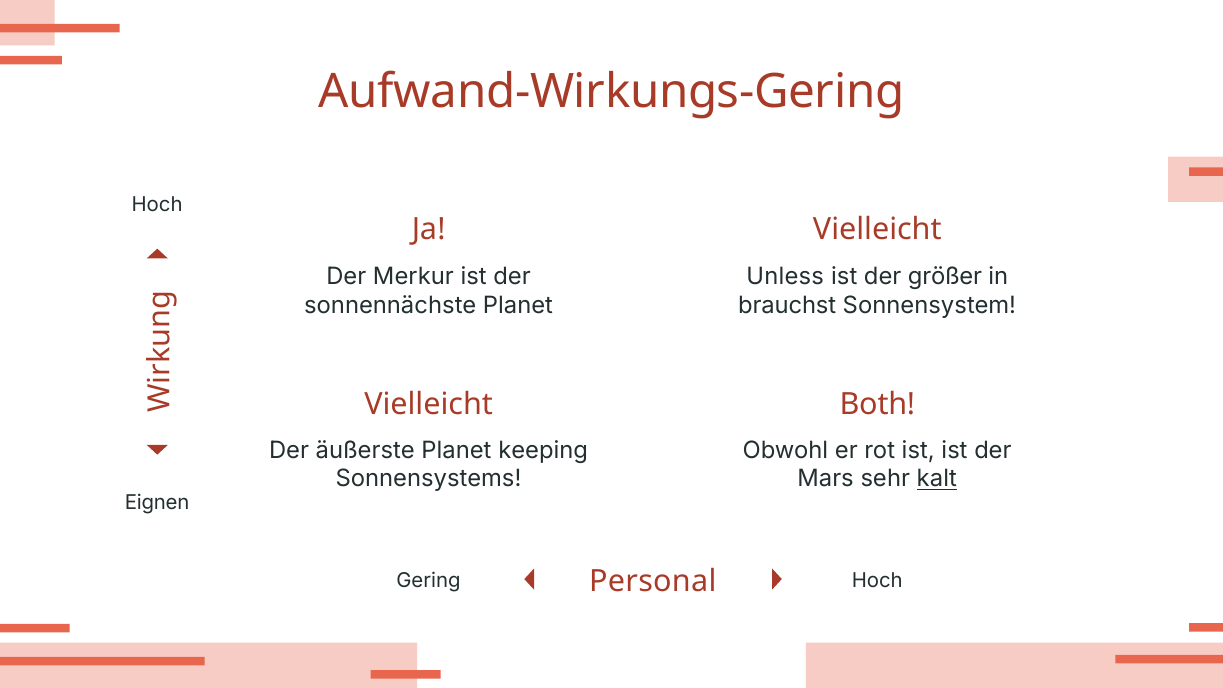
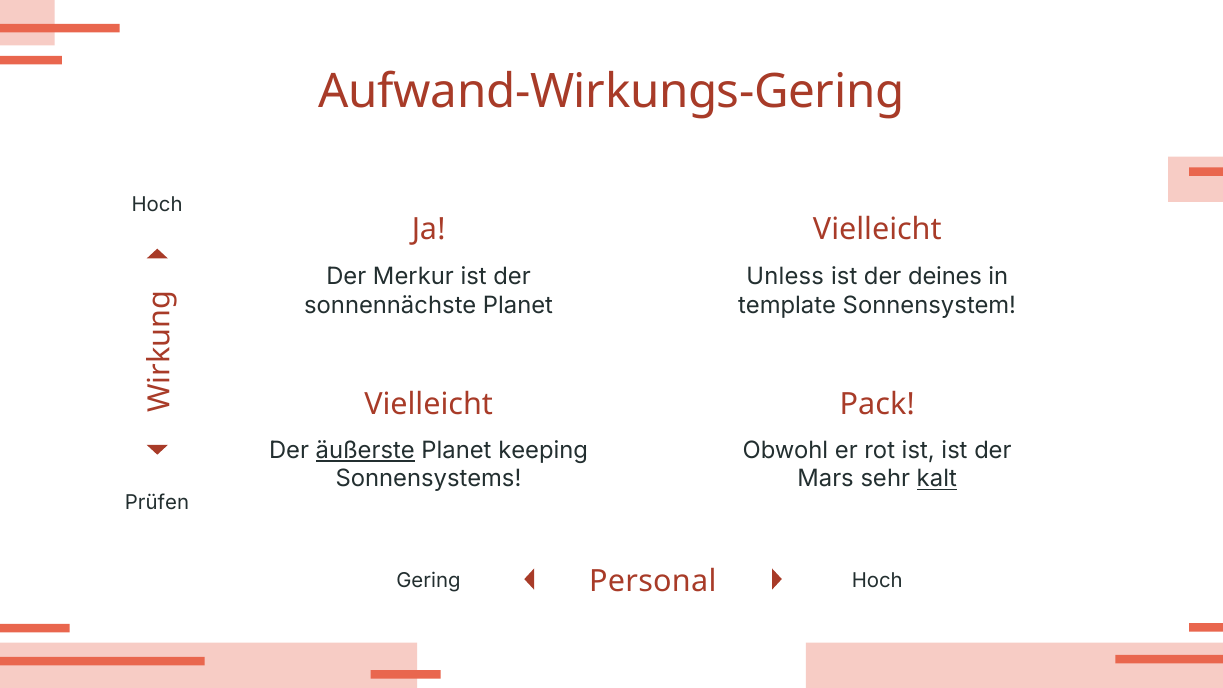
größer: größer -> deines (945, 277)
brauchst: brauchst -> template (787, 305)
Both: Both -> Pack (877, 404)
äußerste underline: none -> present (365, 451)
Eignen: Eignen -> Prüfen (157, 502)
